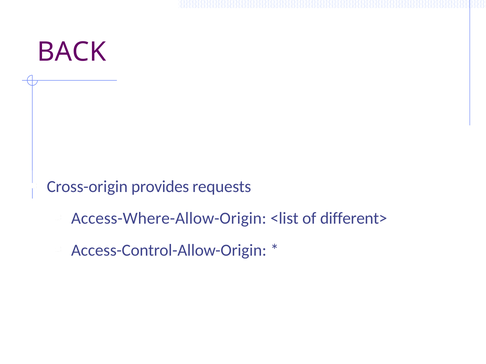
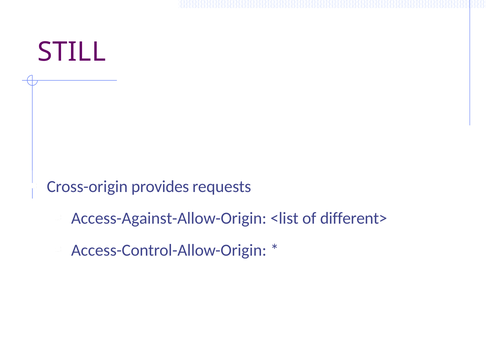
BACK: BACK -> STILL (72, 52)
Access-Where-Allow-Origin: Access-Where-Allow-Origin -> Access-Against-Allow-Origin (169, 219)
